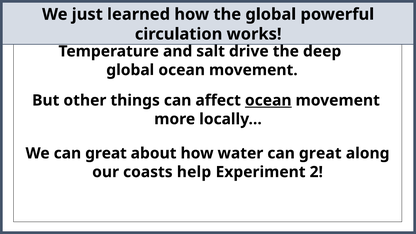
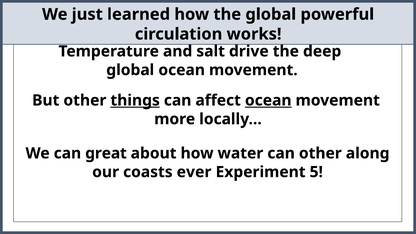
things underline: none -> present (135, 100)
water can great: great -> other (320, 153)
help: help -> ever (194, 172)
2: 2 -> 5 (316, 172)
